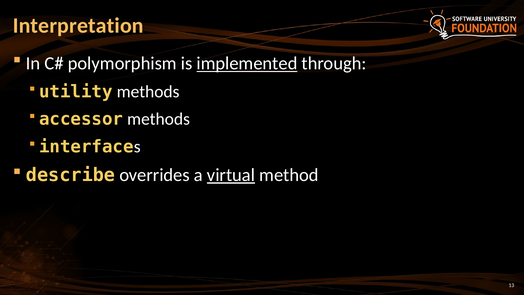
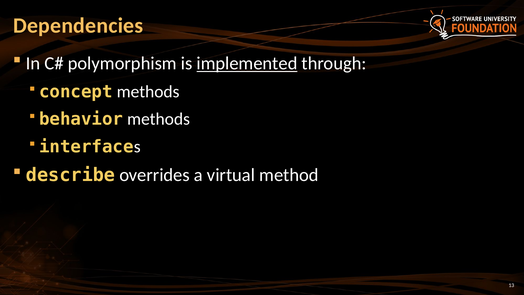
Interpretation: Interpretation -> Dependencies (78, 25)
utility: utility -> concept (76, 92)
accessor: accessor -> behavior (81, 119)
virtual underline: present -> none (231, 175)
